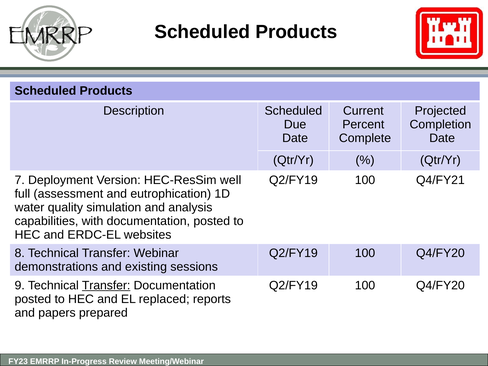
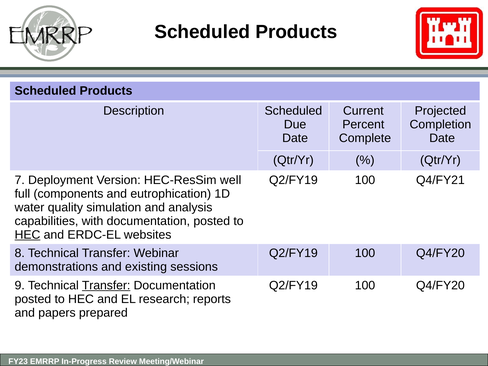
assessment: assessment -> components (68, 194)
HEC underline: none -> present (28, 235)
replaced: replaced -> research (164, 299)
